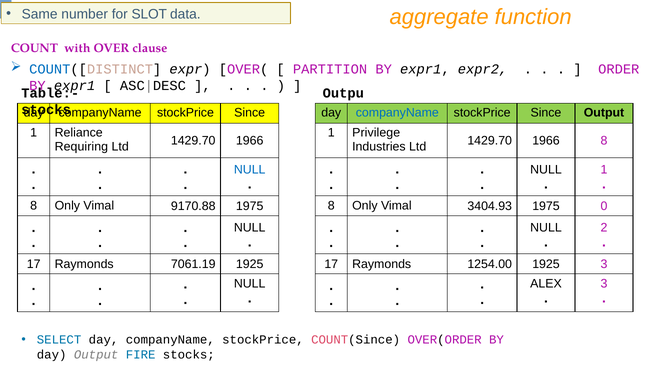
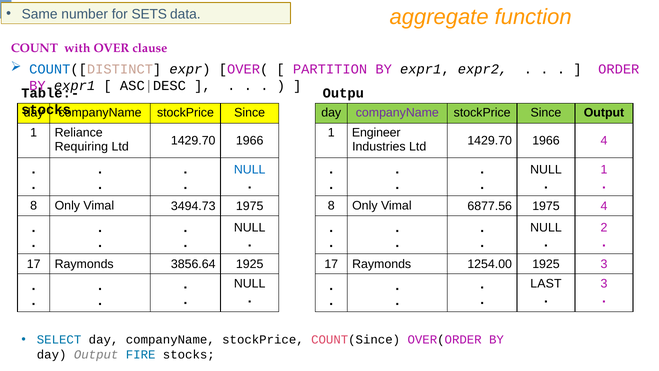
SLOT: SLOT -> SETS (149, 14)
companyName colour: blue -> purple (397, 113)
Privilege: Privilege -> Engineer (376, 133)
1966 8: 8 -> 4 (604, 141)
9170.88: 9170.88 -> 3494.73 (193, 206)
3404.93: 3404.93 -> 6877.56 (490, 206)
1975 0: 0 -> 4 (604, 206)
7061.19: 7061.19 -> 3856.64 (193, 264)
ALEX: ALEX -> LAST (546, 283)
